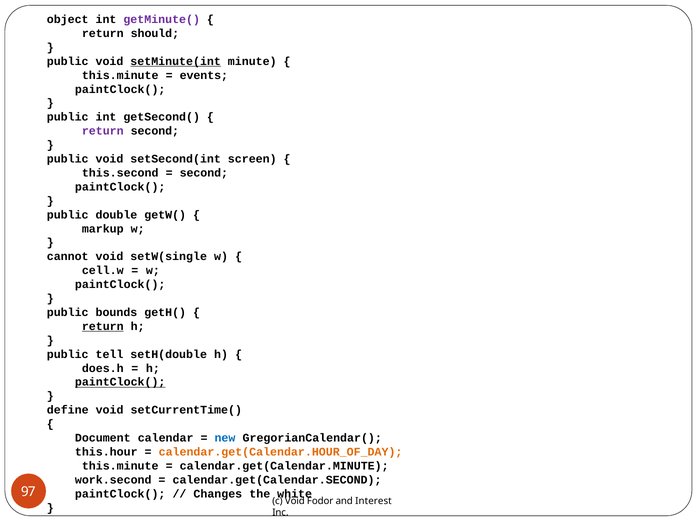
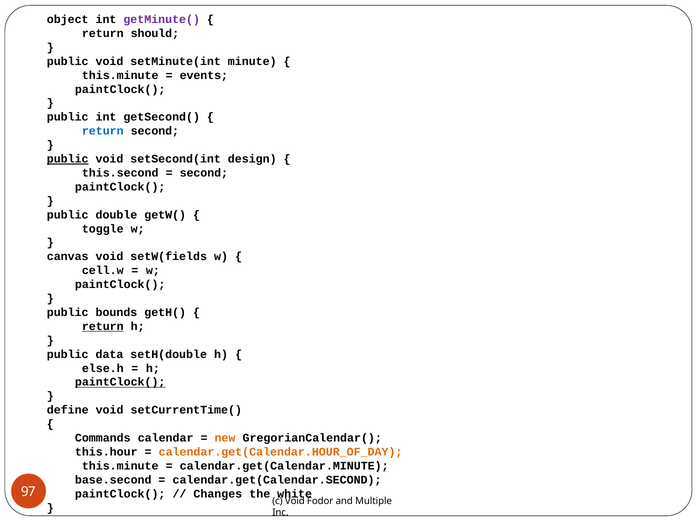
setMinute(int underline: present -> none (176, 61)
return colour: purple -> blue (103, 131)
public underline: none -> present (68, 159)
screen: screen -> design (252, 159)
markup: markup -> toggle (103, 229)
cannot: cannot -> canvas (68, 256)
setW(single: setW(single -> setW(fields (169, 256)
tell: tell -> data (109, 354)
does.h: does.h -> else.h (103, 368)
Document: Document -> Commands (103, 438)
new colour: blue -> orange (225, 438)
work.second: work.second -> base.second (113, 480)
Interest: Interest -> Multiple (374, 501)
